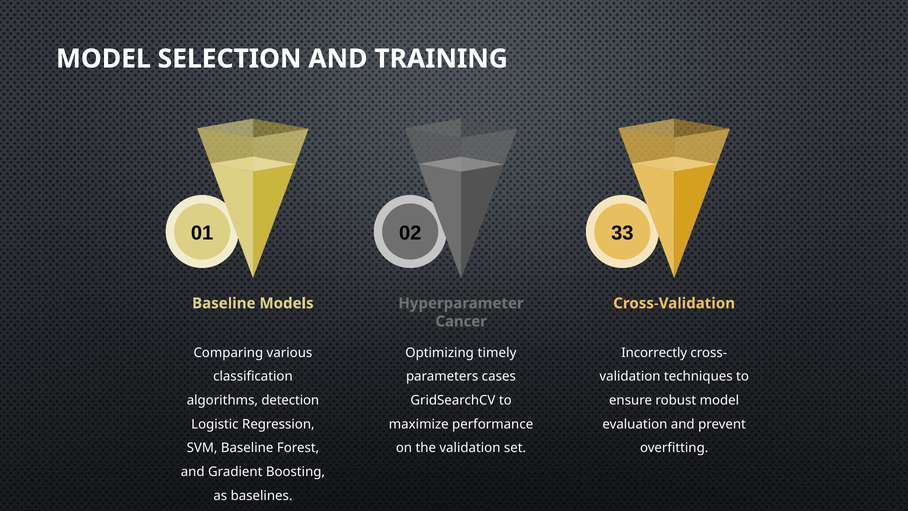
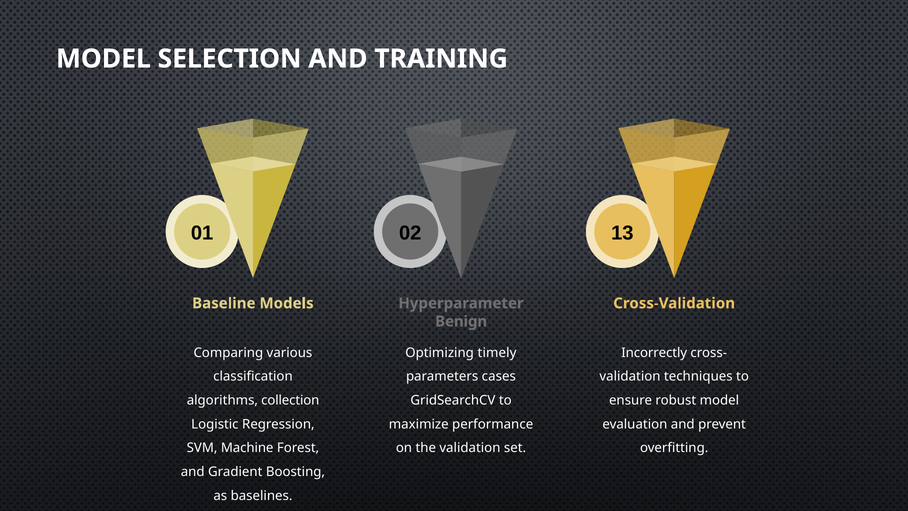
33: 33 -> 13 (622, 233)
Cancer: Cancer -> Benign (461, 321)
detection: detection -> collection (290, 400)
SVM Baseline: Baseline -> Machine (247, 448)
